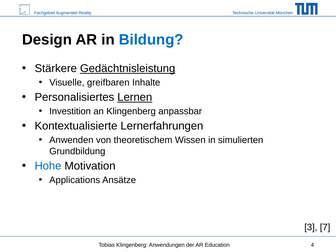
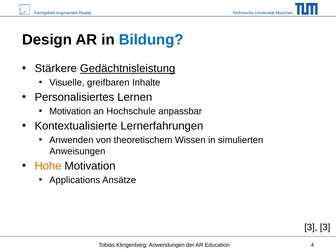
Lernen underline: present -> none (135, 97)
Investition: Investition -> Motivation (70, 111)
an Klingenberg: Klingenberg -> Hochschule (131, 111)
Grundbildung: Grundbildung -> Anweisungen (77, 151)
Hohe colour: blue -> orange (48, 166)
3 7: 7 -> 3 (325, 227)
